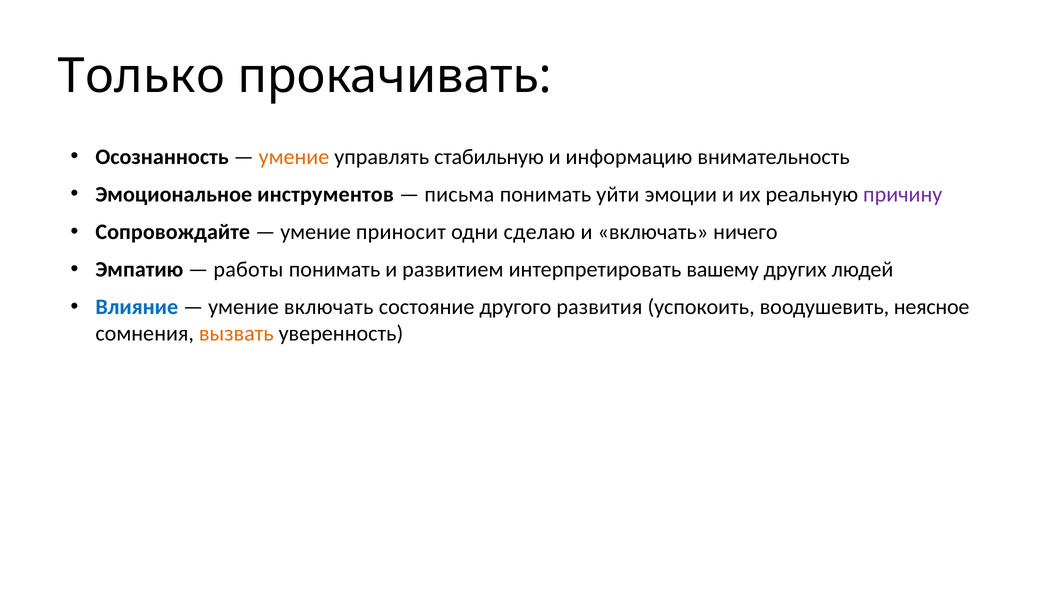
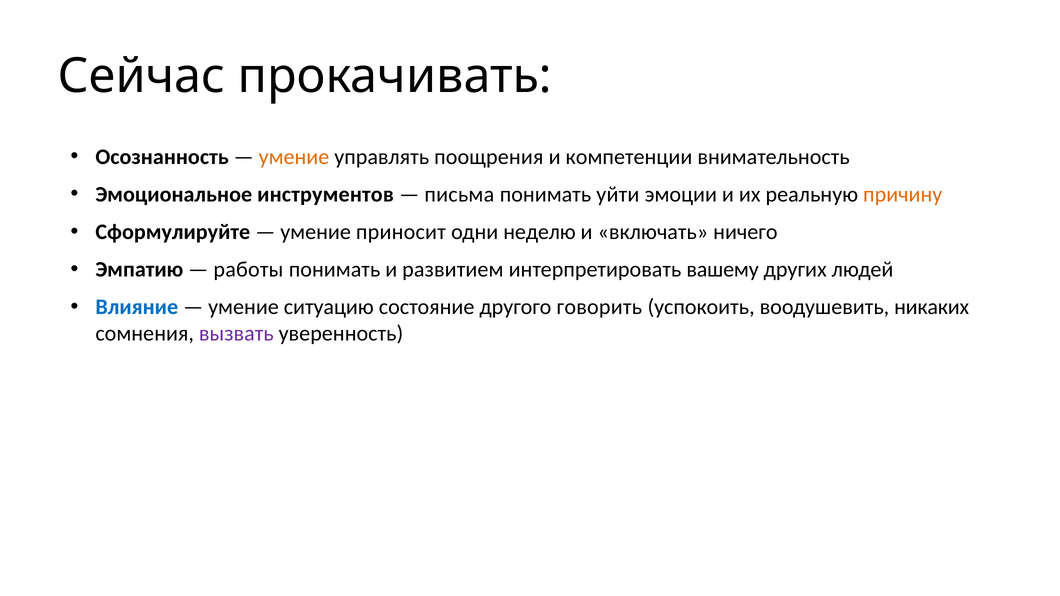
Только: Только -> Сейчас (141, 76)
стабильную: стабильную -> поощрения (489, 157)
информацию: информацию -> компетенции (629, 157)
причину colour: purple -> orange (903, 195)
Сопровождайте: Сопровождайте -> Сформулируйте (173, 232)
сделаю: сделаю -> неделю (540, 232)
умение включать: включать -> ситуацию (329, 307)
развития: развития -> говорить (599, 307)
неясное: неясное -> никаких (932, 307)
вызвать colour: orange -> purple (236, 334)
